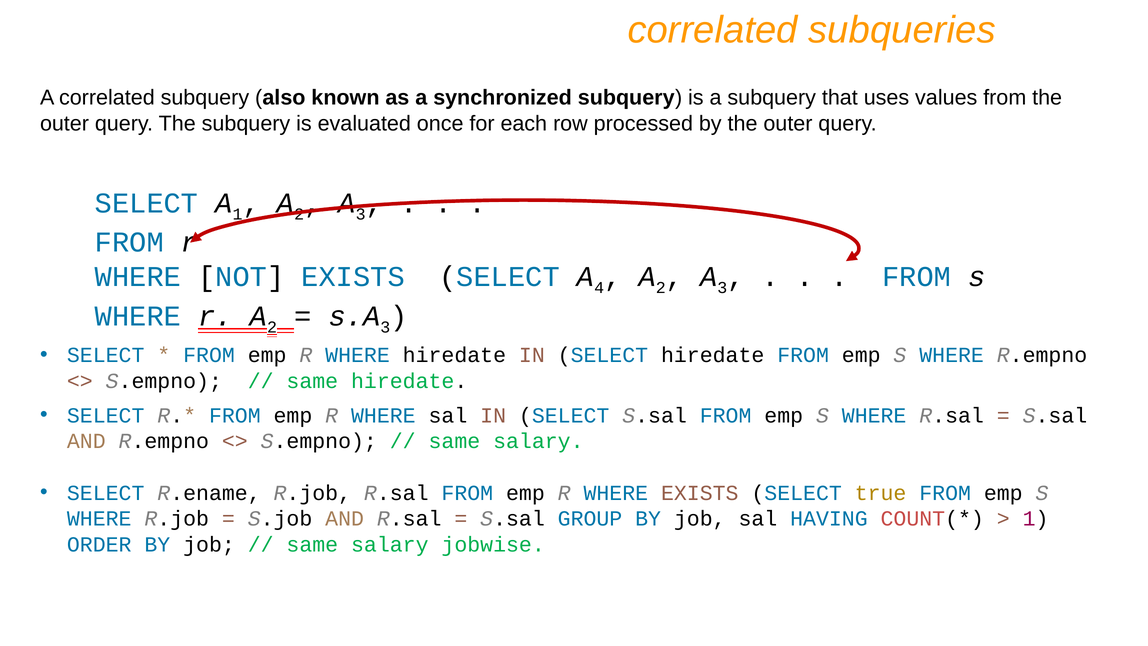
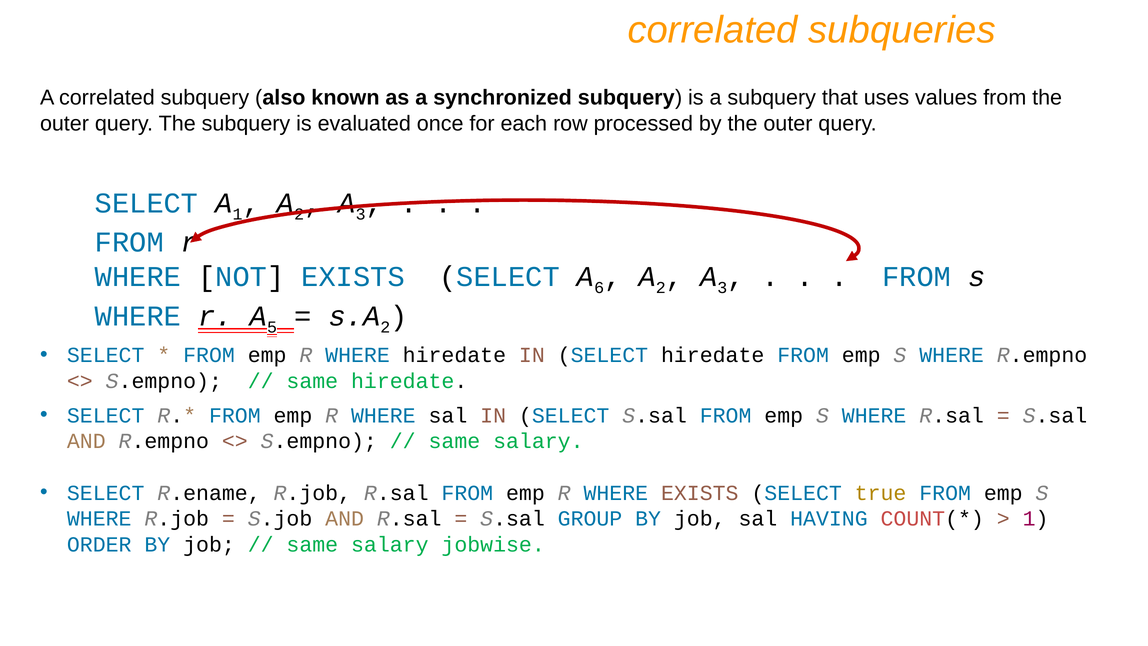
4: 4 -> 6 (599, 288)
r A 2: 2 -> 5 (272, 327)
3: 3 -> 2 (385, 327)
